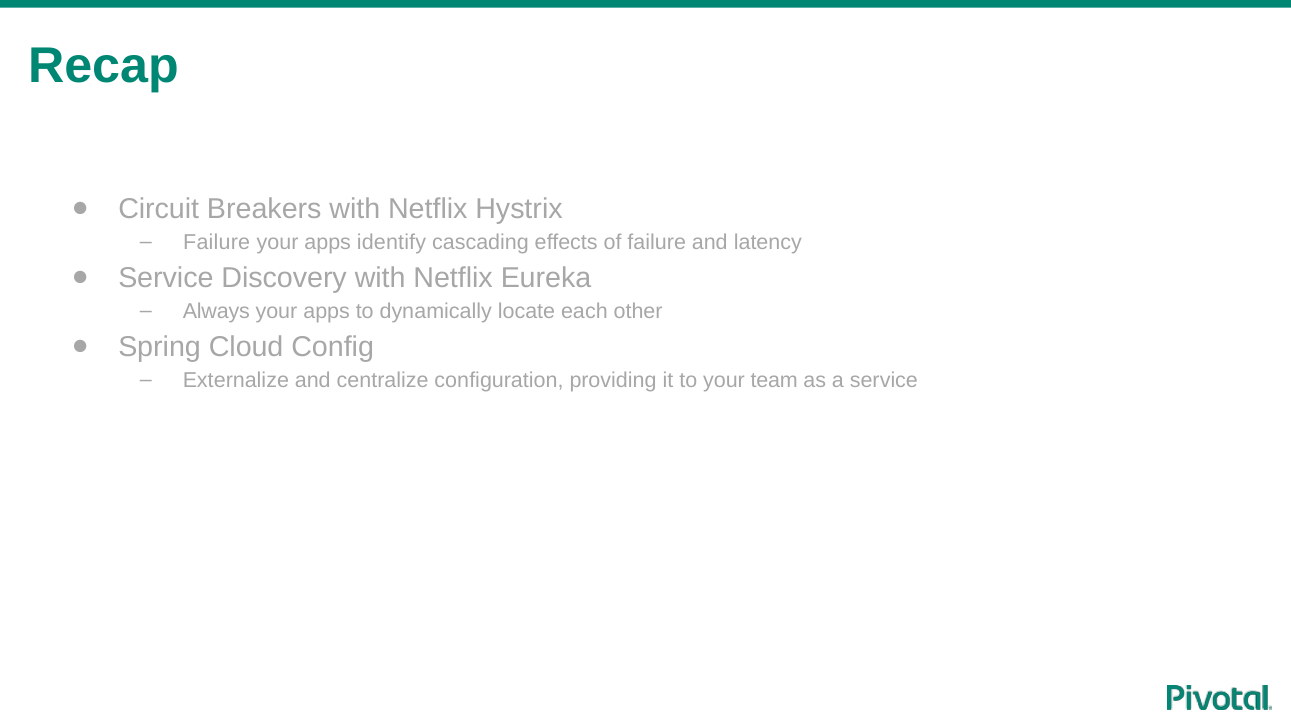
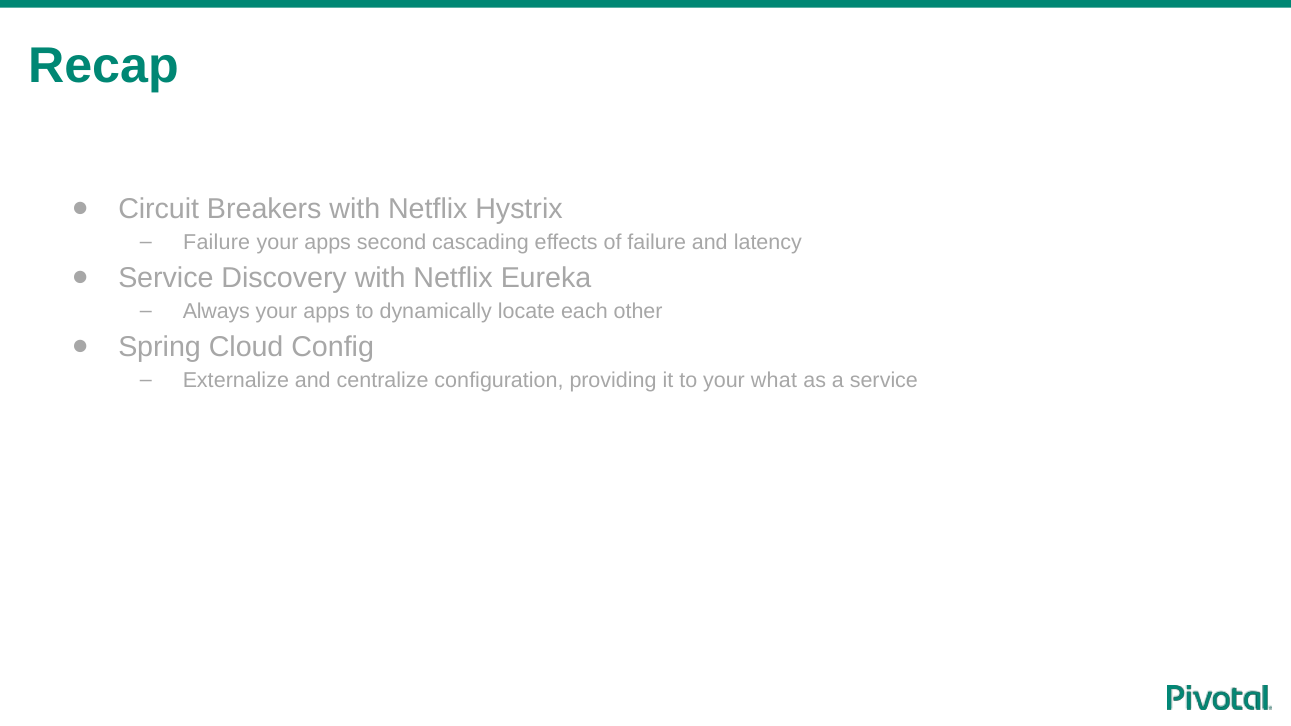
identify: identify -> second (392, 242)
team: team -> what (774, 381)
